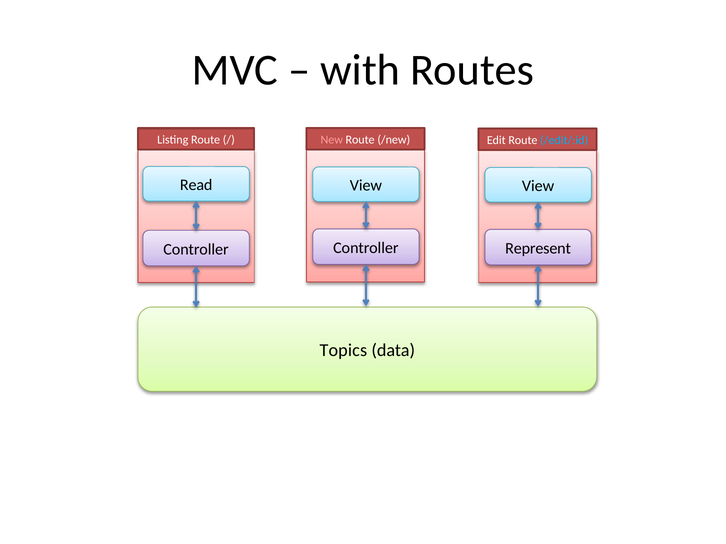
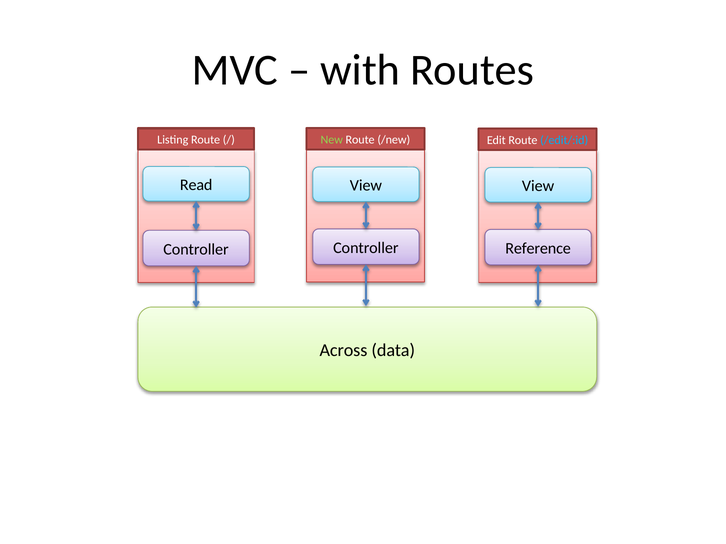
New colour: pink -> light green (332, 140)
Represent: Represent -> Reference (538, 248)
Topics: Topics -> Across (343, 351)
